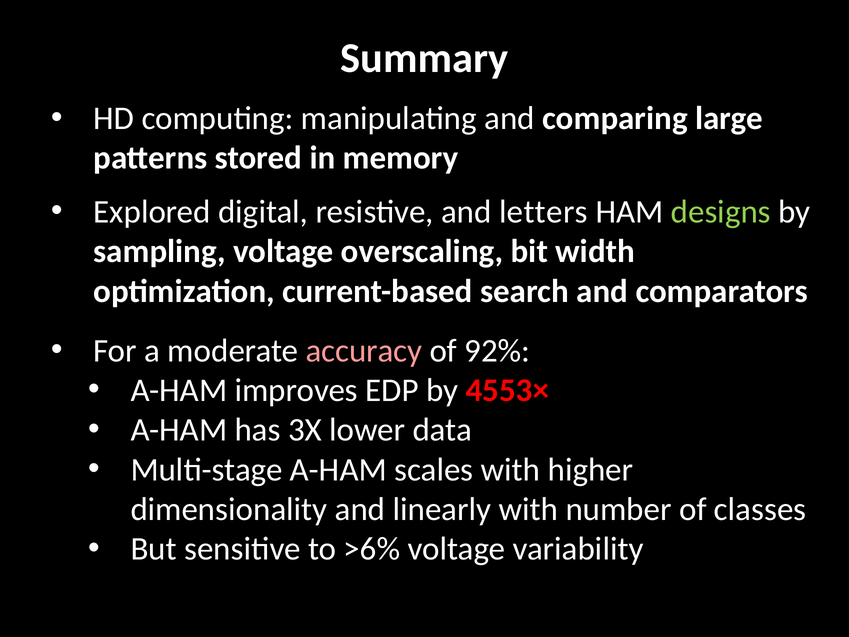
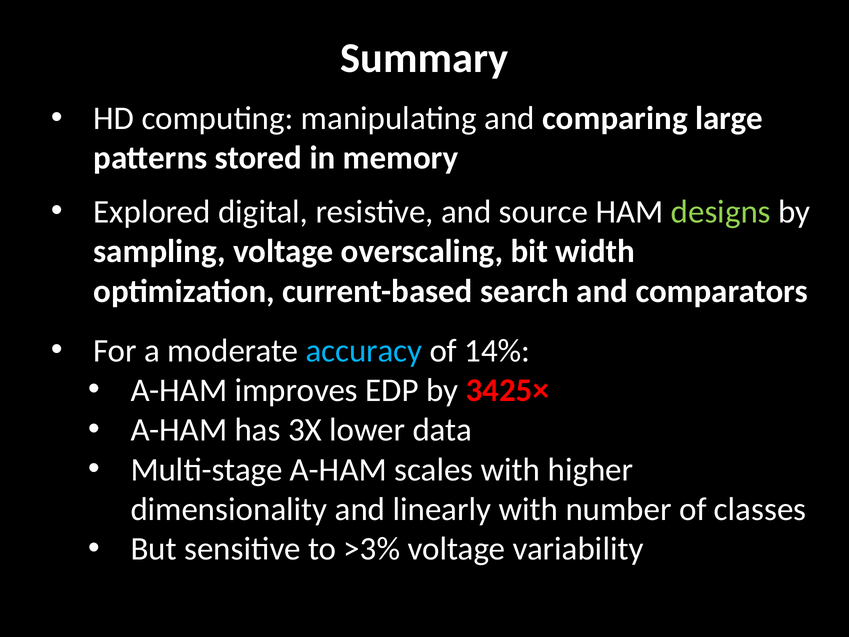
letters: letters -> source (544, 212)
accuracy colour: pink -> light blue (364, 351)
92%: 92% -> 14% (497, 351)
4553×: 4553× -> 3425× (507, 390)
>6%: >6% -> >3% (372, 549)
